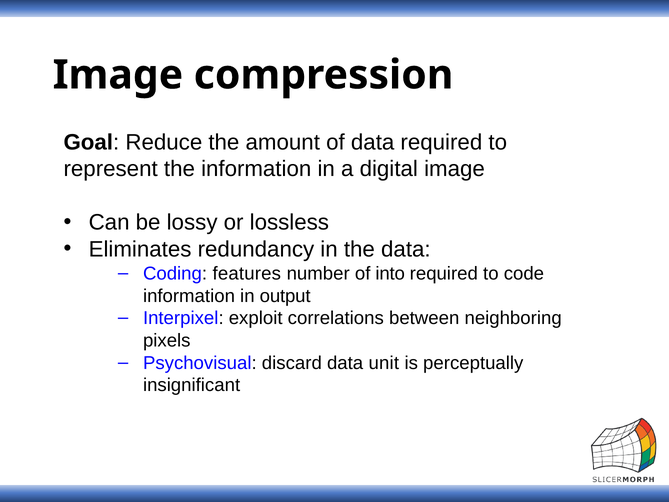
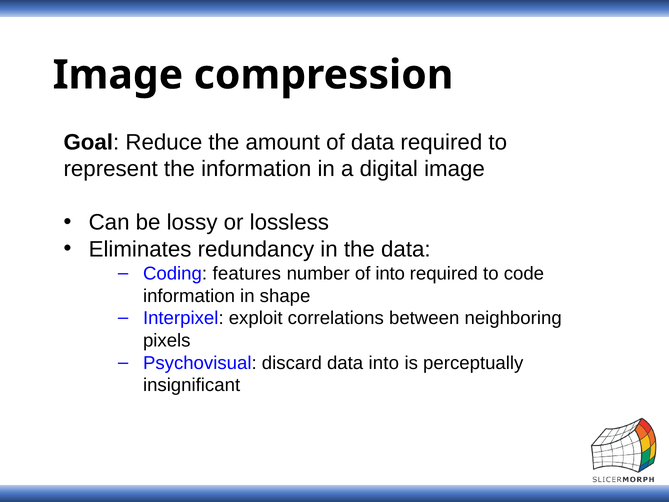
output: output -> shape (285, 296)
data unit: unit -> into (384, 363)
